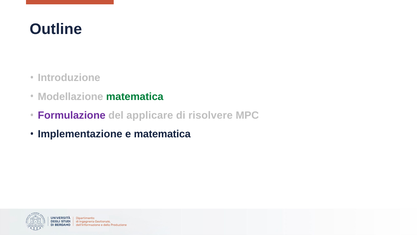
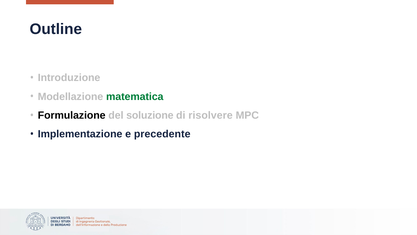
Formulazione colour: purple -> black (72, 115)
applicare: applicare -> soluzione (150, 115)
e matematica: matematica -> precedente (162, 134)
